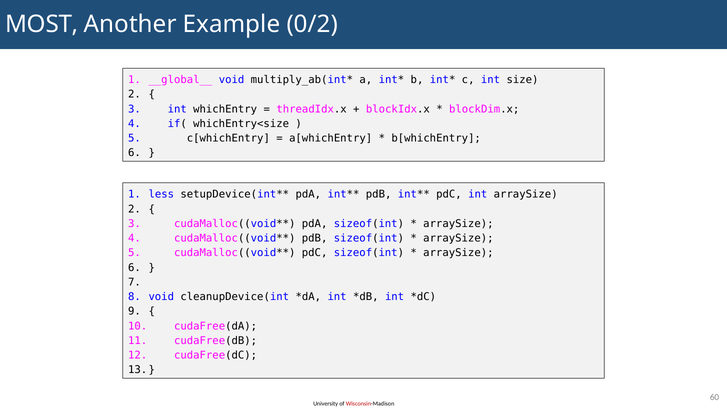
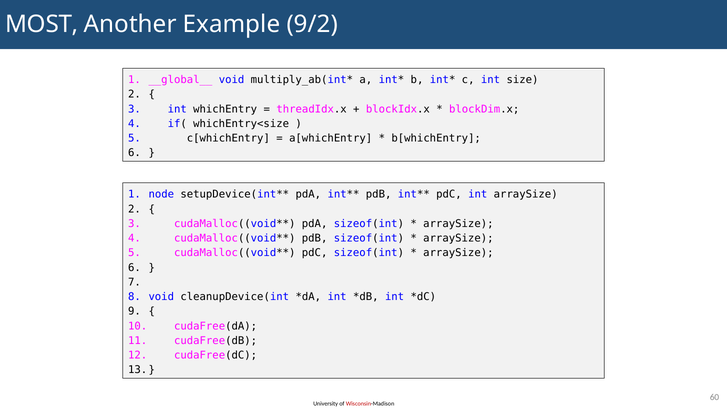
0/2: 0/2 -> 9/2 (312, 24)
less: less -> node (161, 194)
